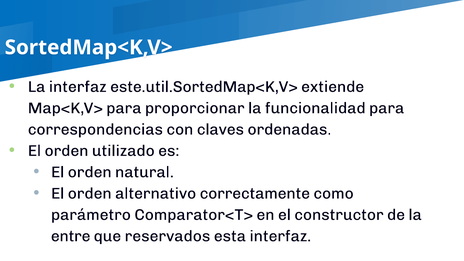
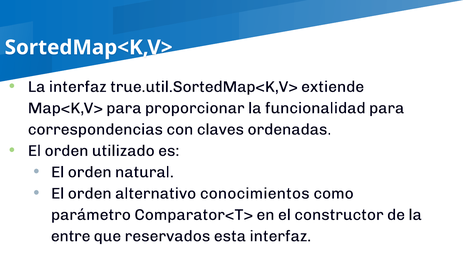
este.util.SortedMap<K,V>: este.util.SortedMap<K,V> -> true.util.SortedMap<K,V> (204, 87)
correctamente: correctamente -> conocimientos (255, 193)
